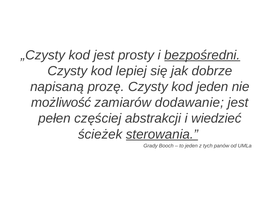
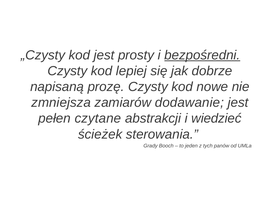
kod jeden: jeden -> nowe (212, 87)
możliwość: możliwość -> zmniejsza (61, 103)
częściej: częściej -> czytane (98, 119)
sterowania underline: present -> none (162, 135)
